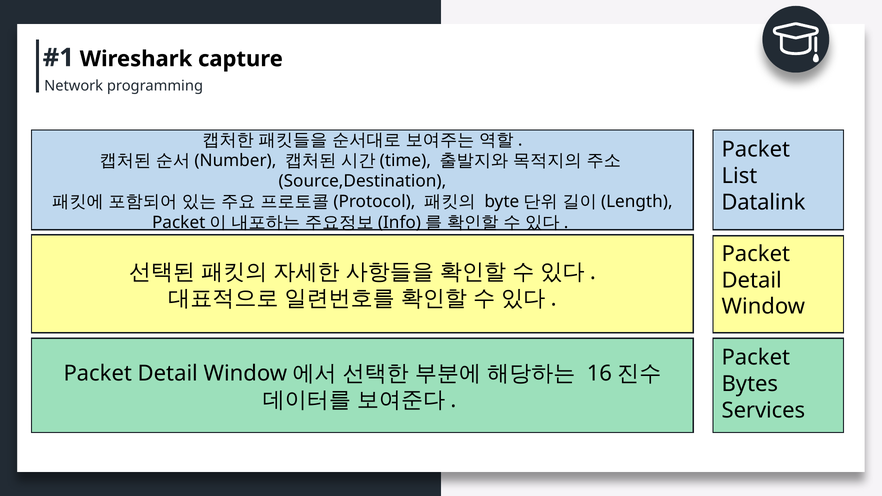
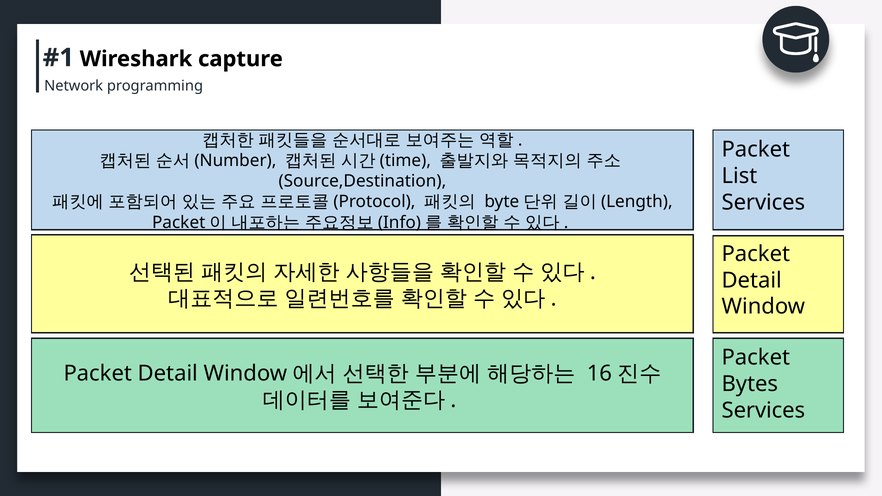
Datalink: Datalink -> Services (763, 203)
